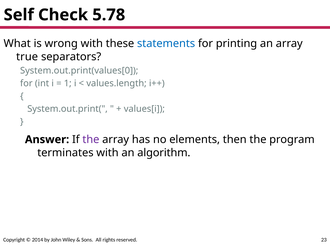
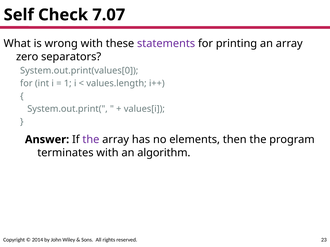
5.78: 5.78 -> 7.07 (109, 15)
statements colour: blue -> purple (166, 44)
true: true -> zero (27, 57)
